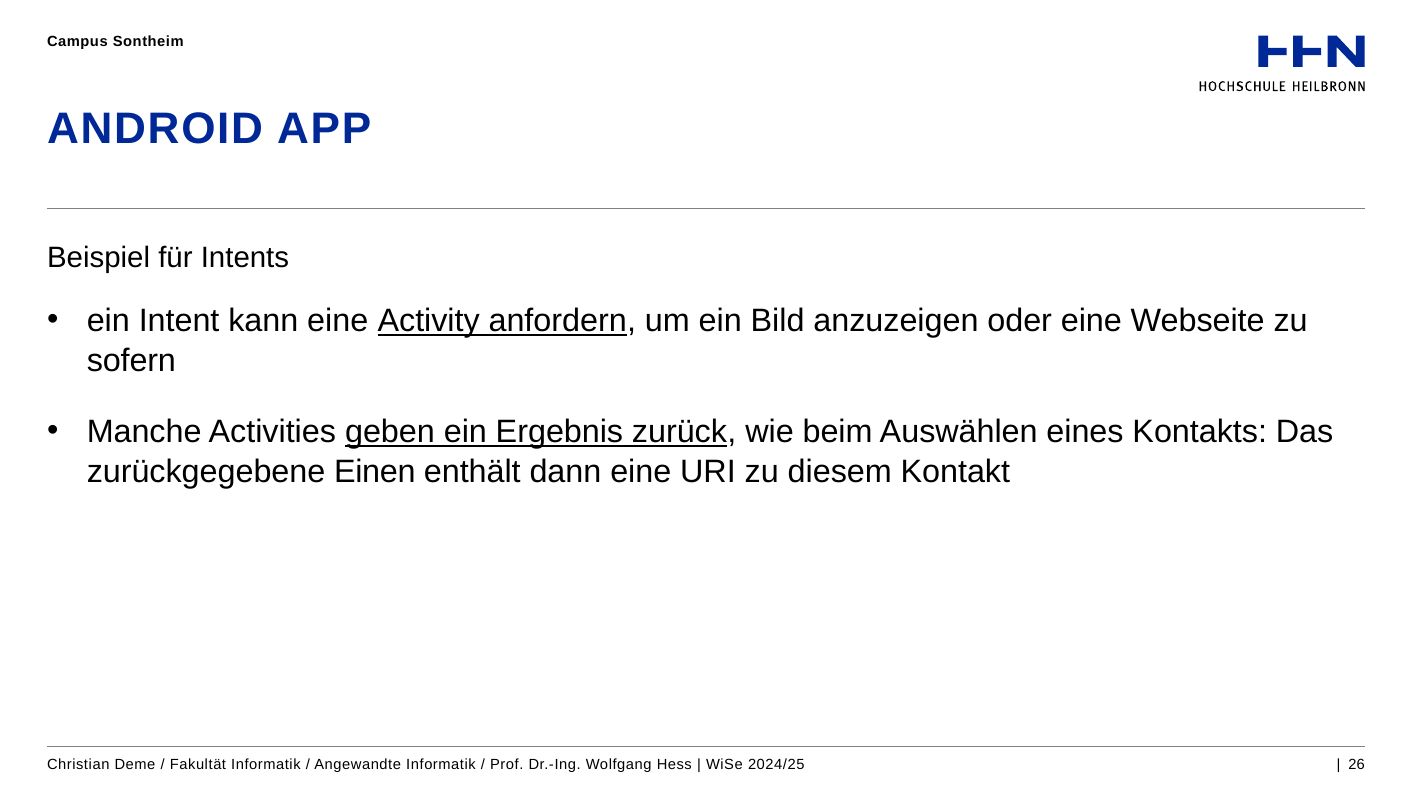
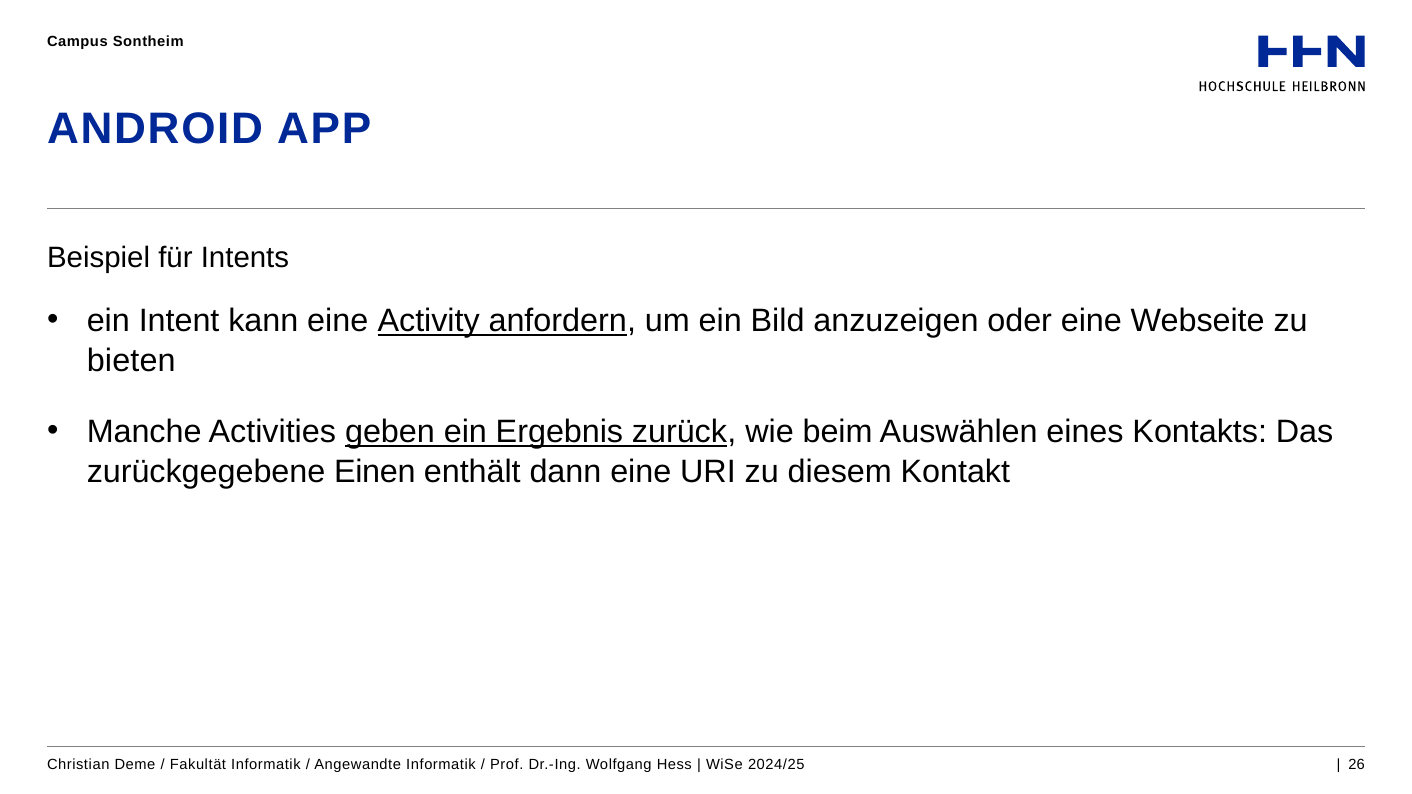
sofern: sofern -> bieten (131, 361)
